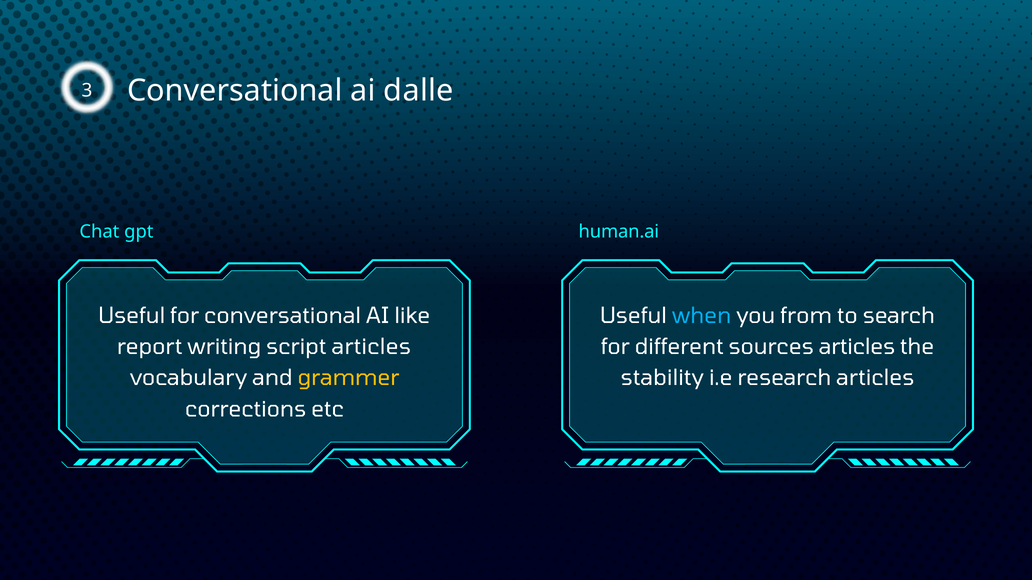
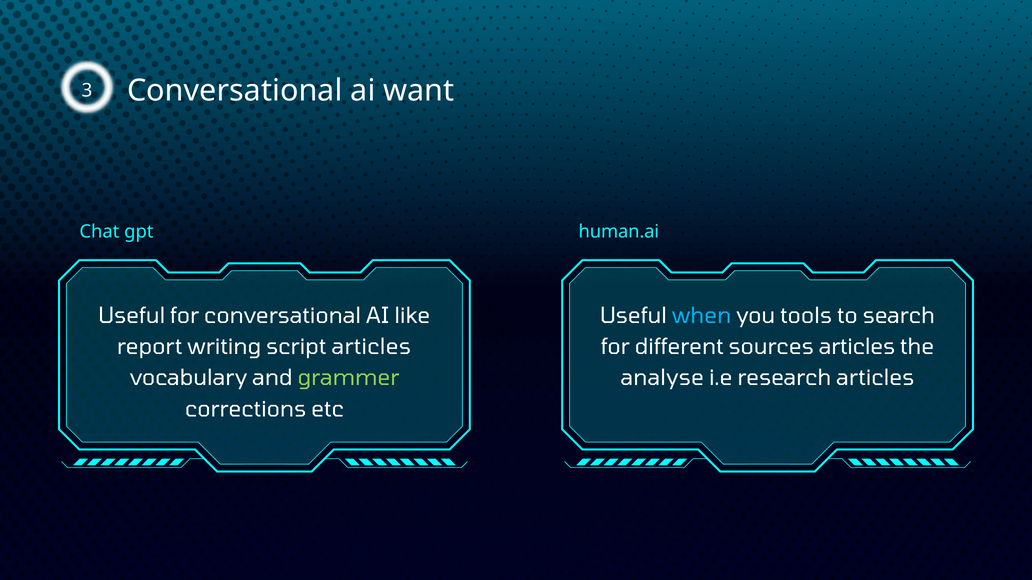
dalle: dalle -> want (419, 91)
from: from -> tools (806, 316)
grammer colour: yellow -> light green (348, 378)
stability: stability -> analyse (662, 378)
